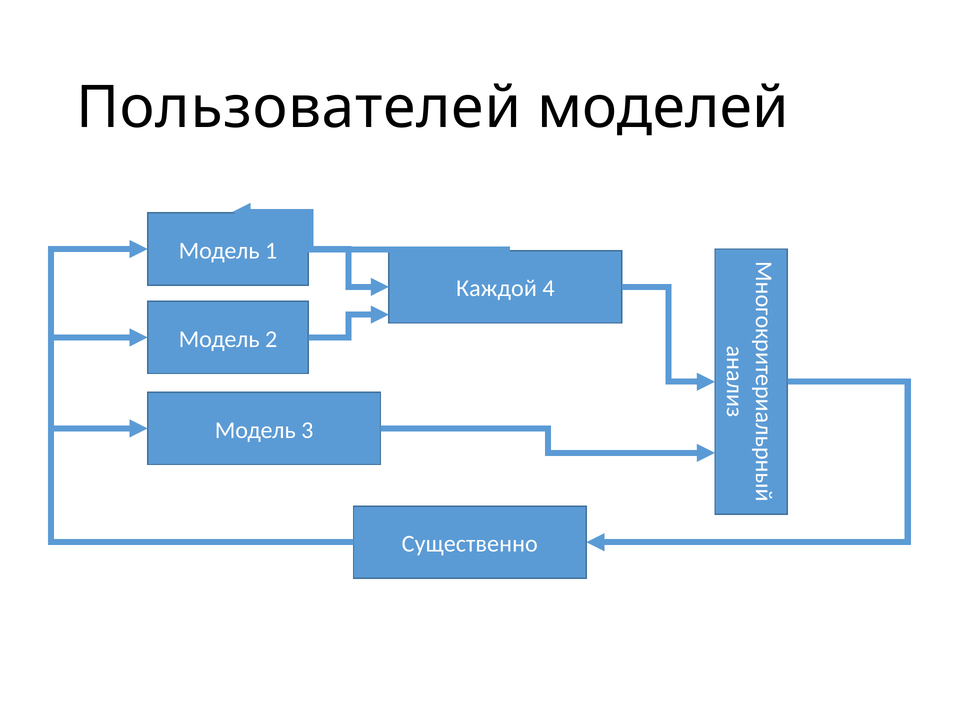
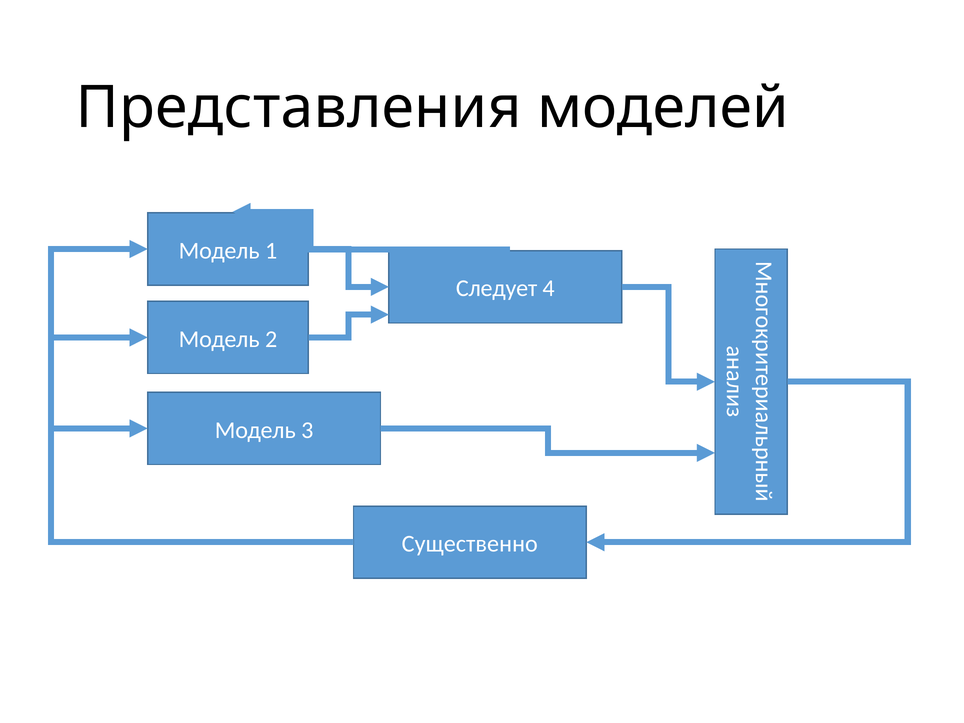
Пользователей: Пользователей -> Представления (299, 108)
Каждой: Каждой -> Следует (497, 289)
